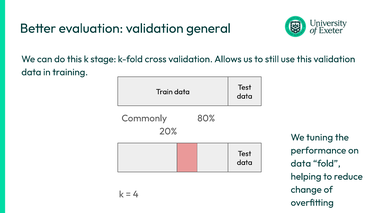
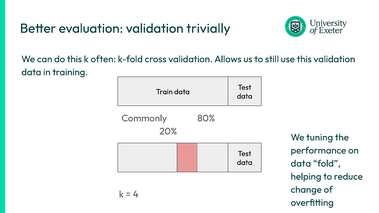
general: general -> trivially (208, 28)
stage: stage -> often (103, 59)
